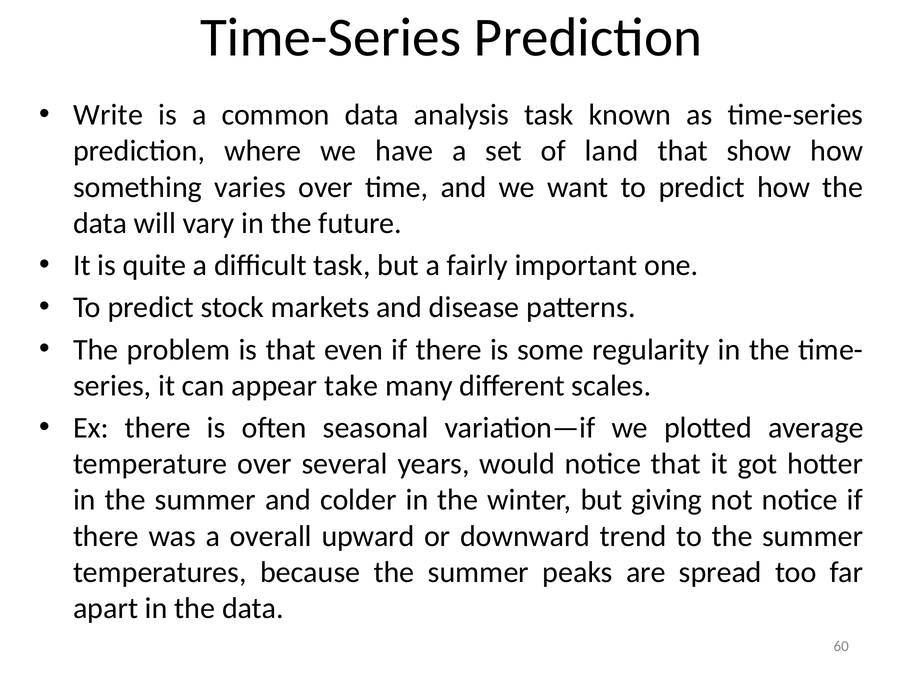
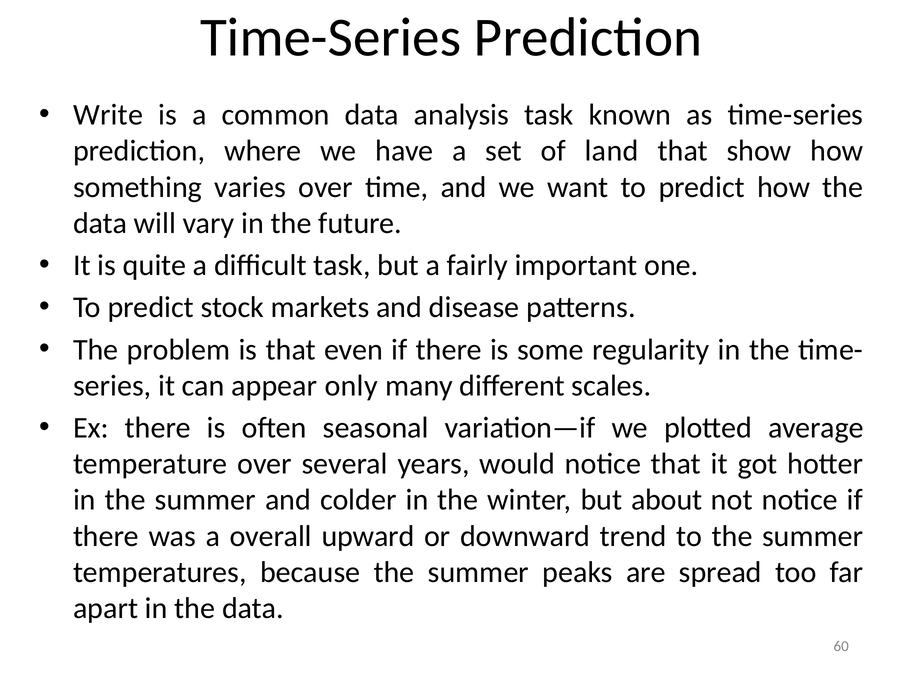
take: take -> only (351, 386)
giving: giving -> about (667, 500)
